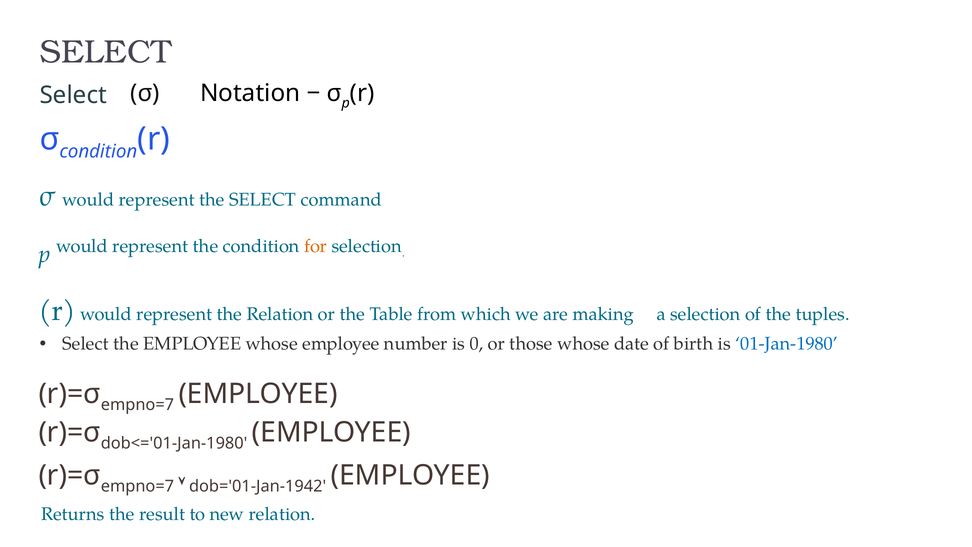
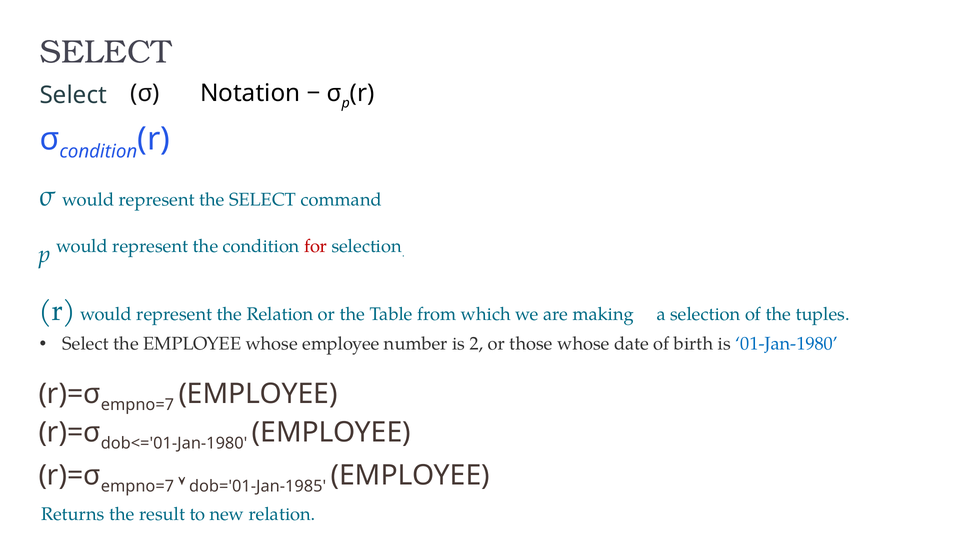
for colour: orange -> red (316, 246)
0: 0 -> 2 (476, 344)
dob='01-Jan-1942: dob='01-Jan-1942 -> dob='01-Jan-1985 (258, 486)
